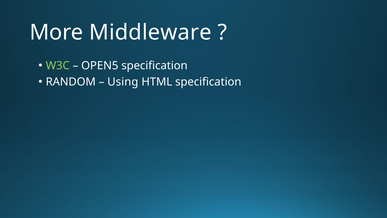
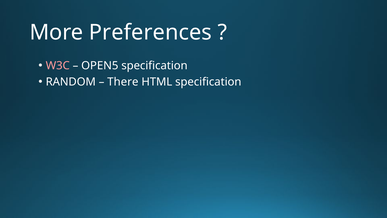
Middleware: Middleware -> Preferences (150, 32)
W3C colour: light green -> pink (58, 65)
Using: Using -> There (123, 82)
